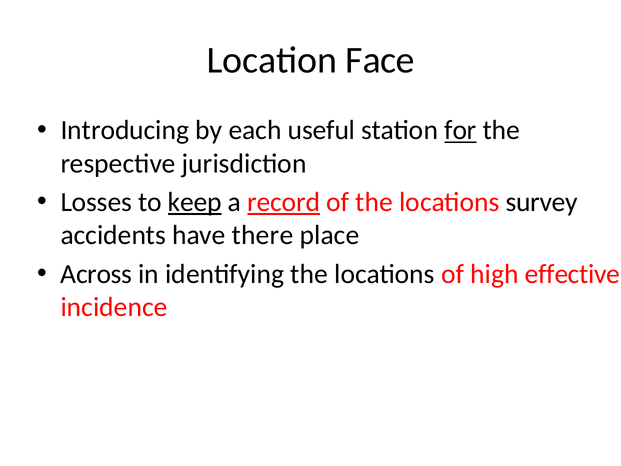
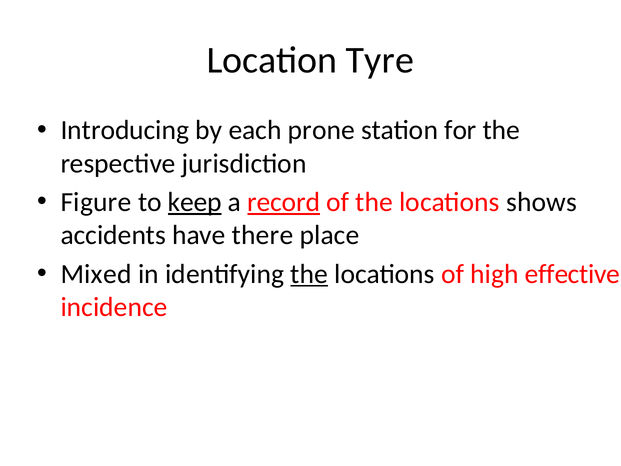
Face: Face -> Tyre (380, 60)
useful: useful -> prone (321, 130)
for underline: present -> none (460, 130)
Losses: Losses -> Figure (96, 202)
survey: survey -> shows (542, 202)
Across: Across -> Mixed (96, 274)
the underline: none -> present (309, 274)
